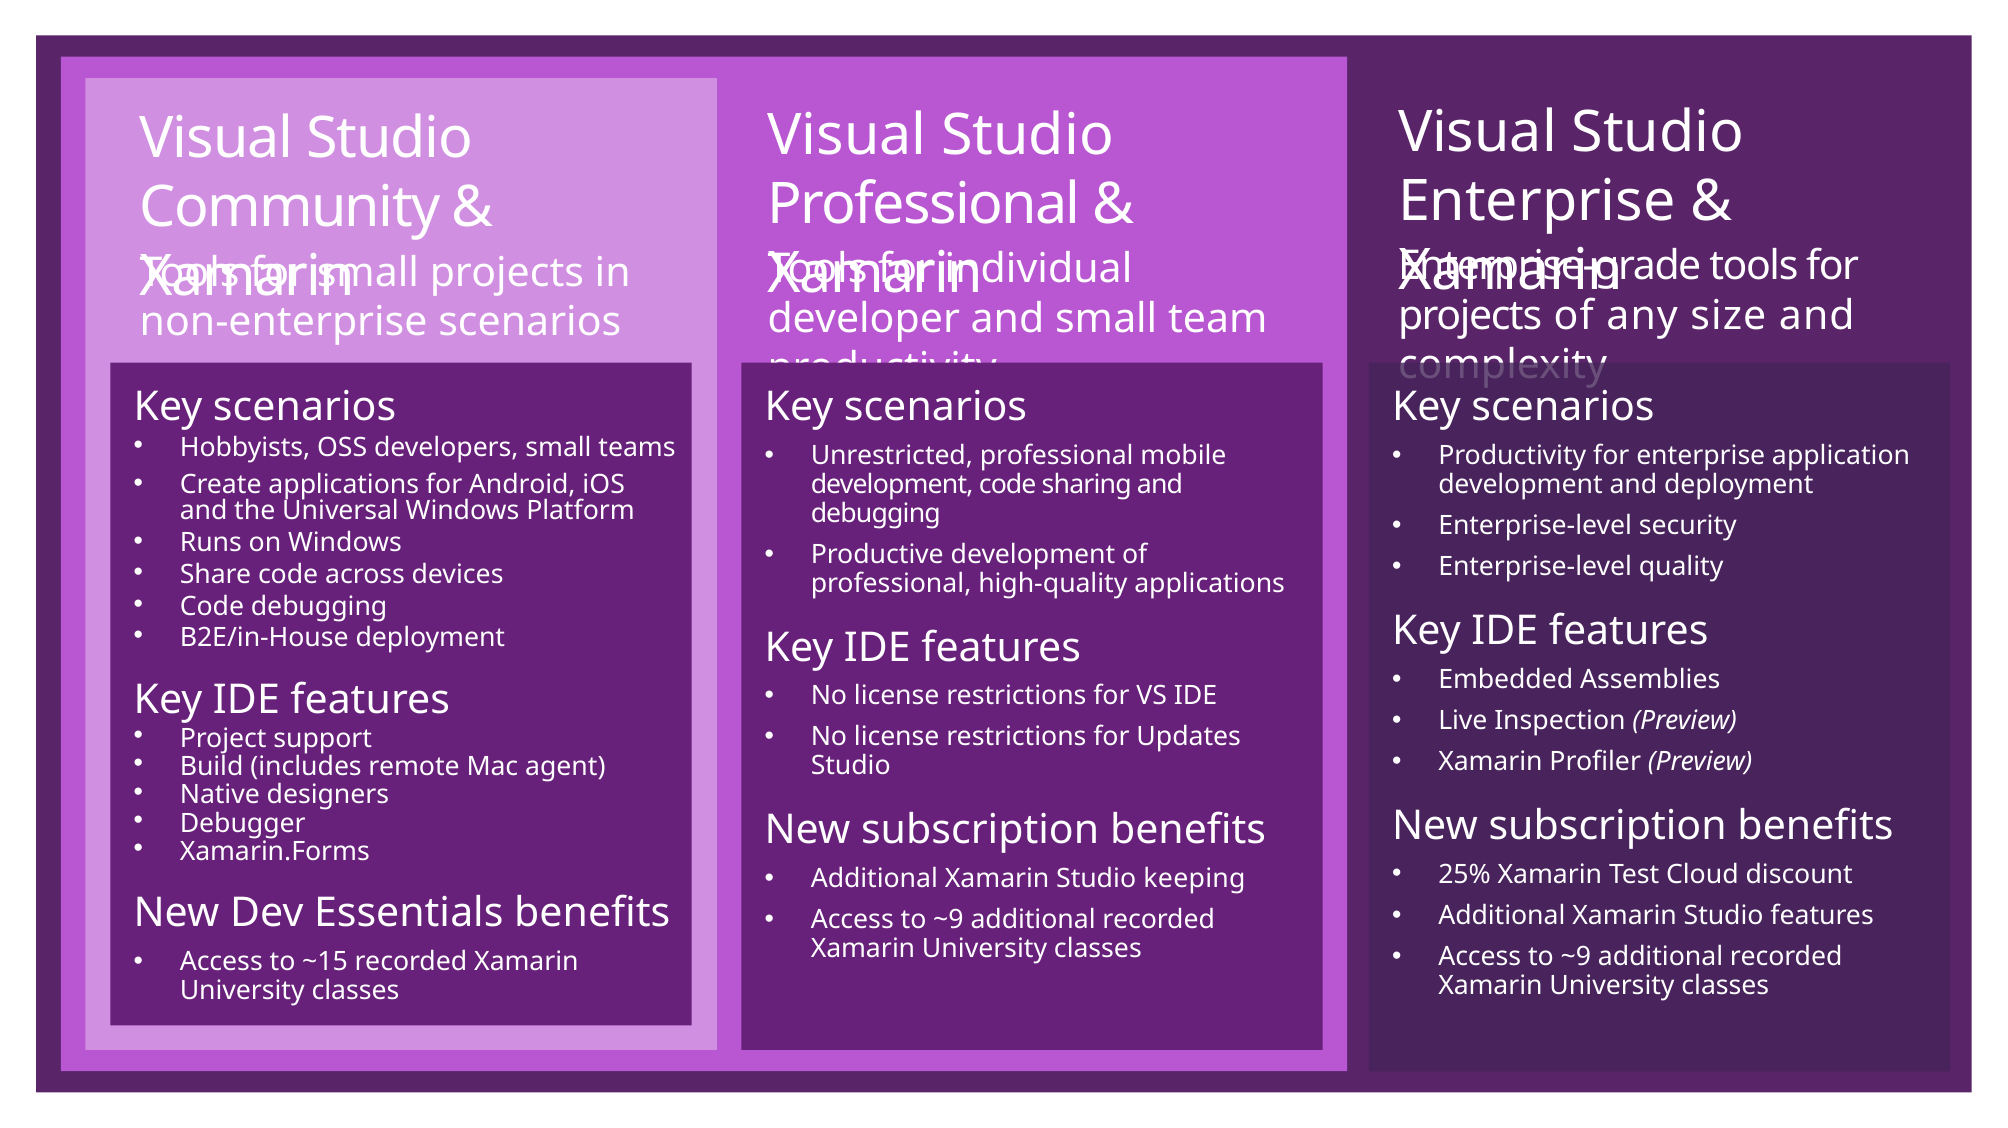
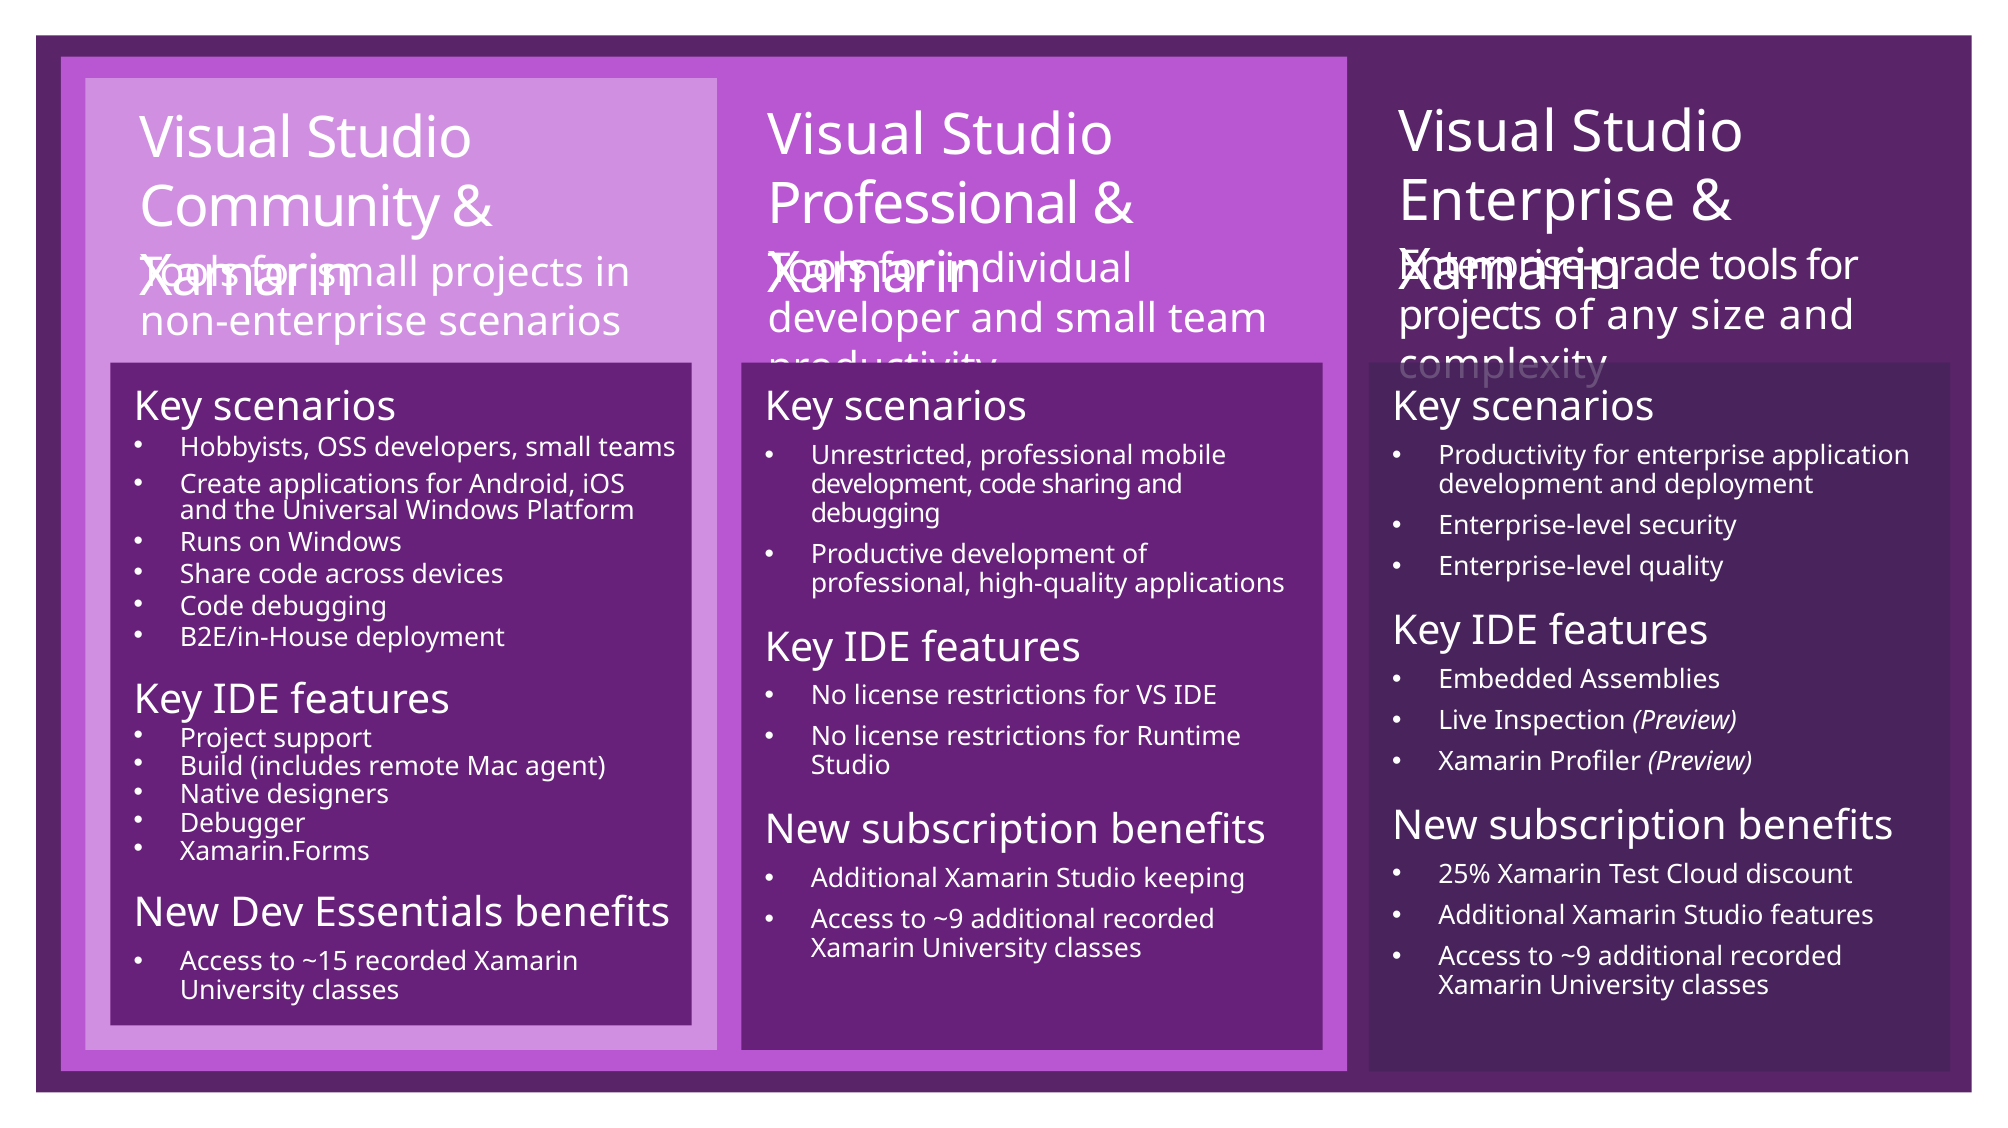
Updates: Updates -> Runtime (1189, 737)
